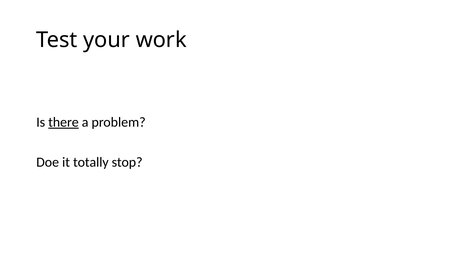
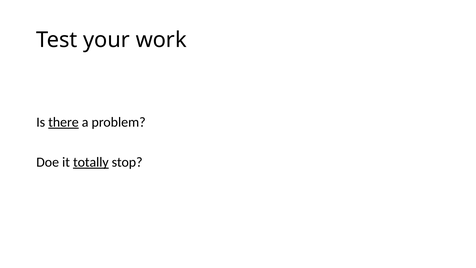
totally underline: none -> present (91, 162)
